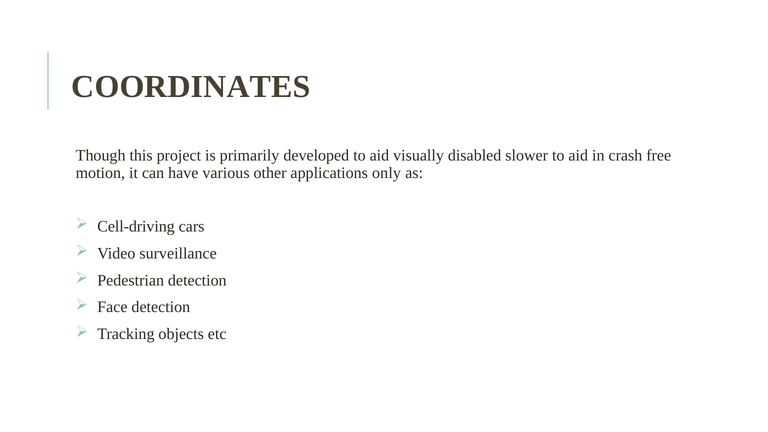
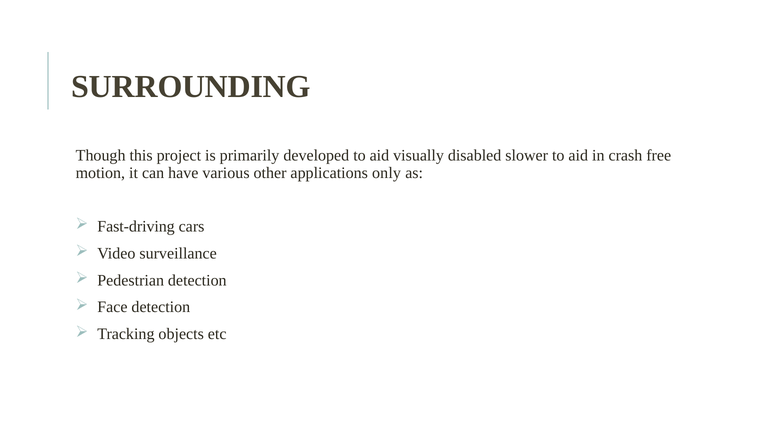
COORDINATES: COORDINATES -> SURROUNDING (191, 87)
Cell-driving: Cell-driving -> Fast-driving (136, 227)
